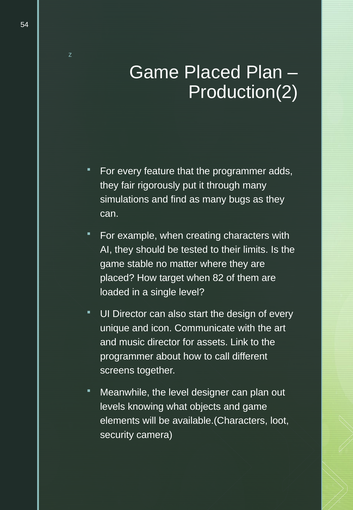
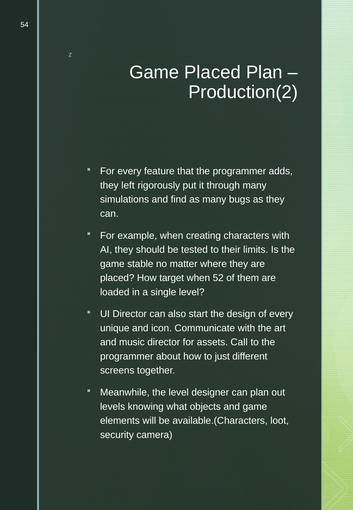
fair: fair -> left (128, 185)
82: 82 -> 52 (218, 278)
Link: Link -> Call (239, 342)
call: call -> just (222, 356)
